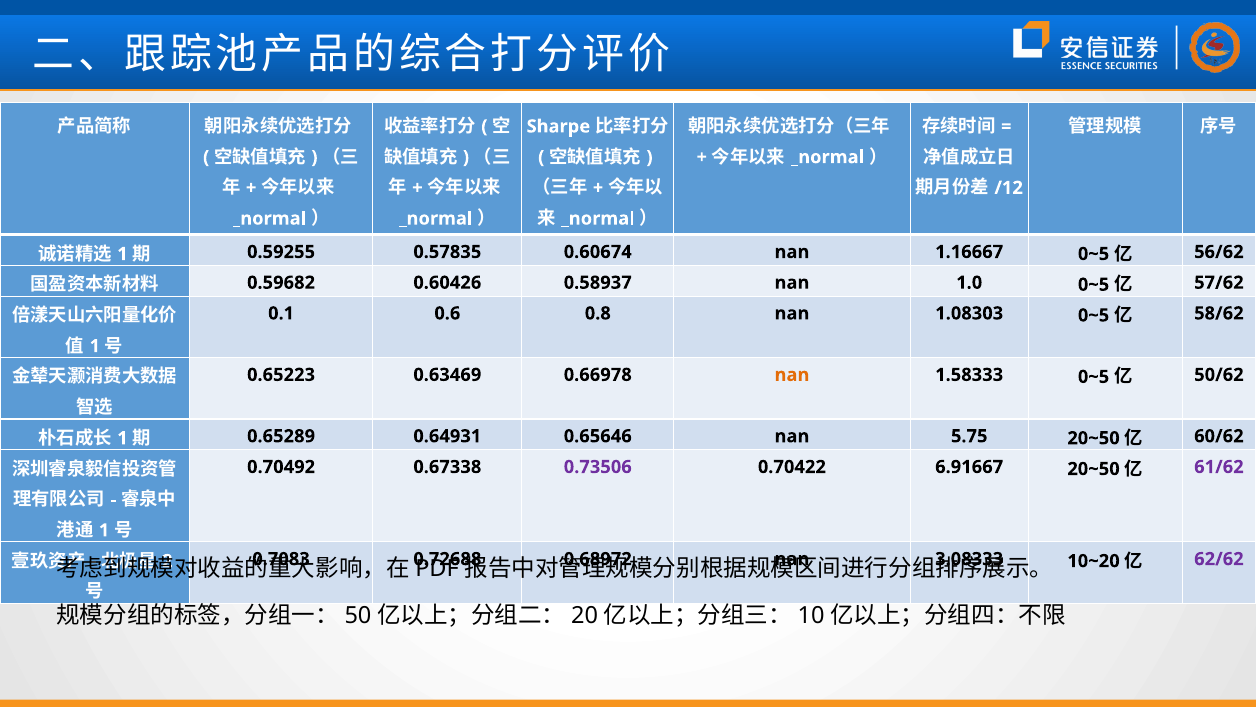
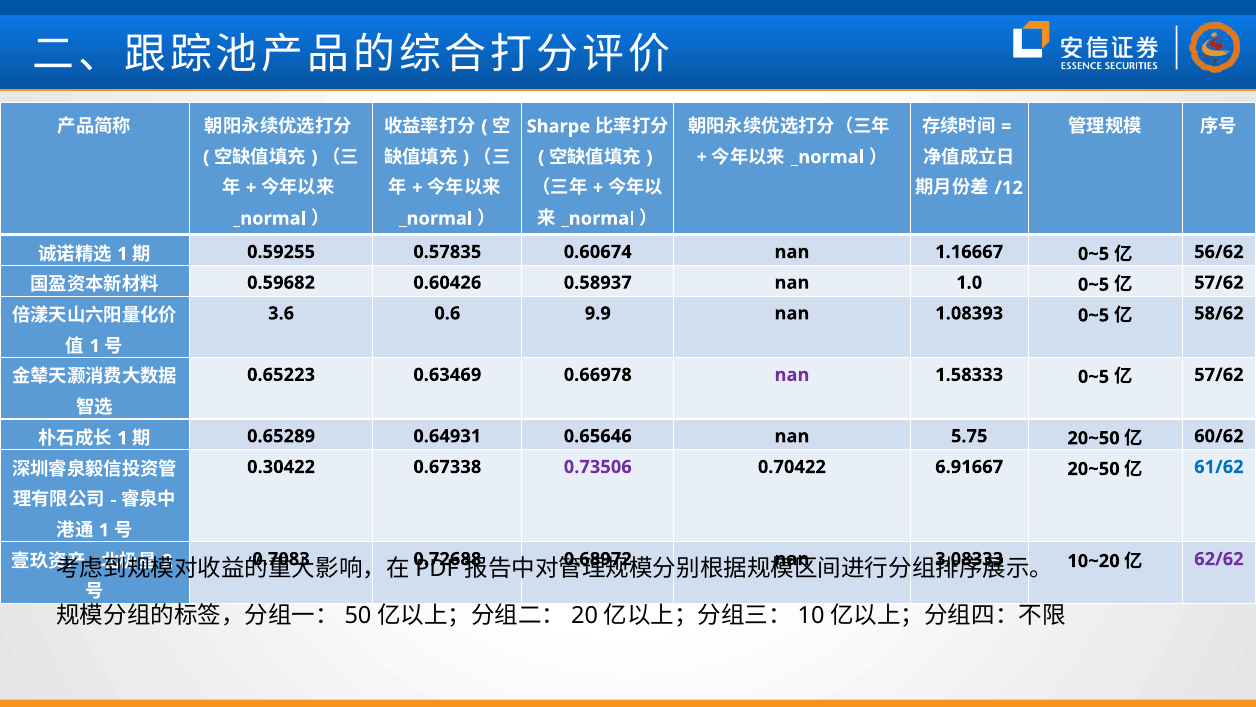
0.1: 0.1 -> 3.6 (281, 313)
0.8: 0.8 -> 9.9 (598, 313)
1.08303: 1.08303 -> 1.08393 (969, 313)
nan colour: orange -> purple (792, 375)
50/62: 50/62 -> 57/62 (1219, 375)
0.70492: 0.70492 -> 0.30422 (281, 467)
61/62 colour: purple -> blue (1219, 467)
